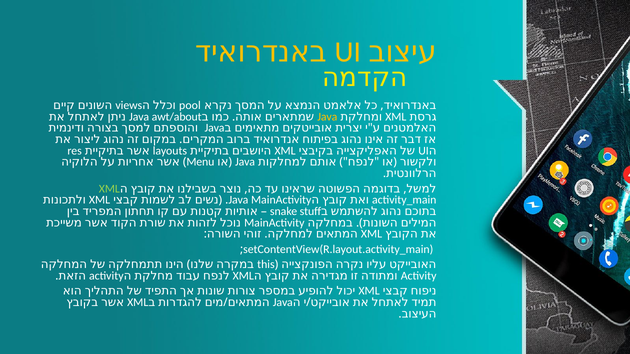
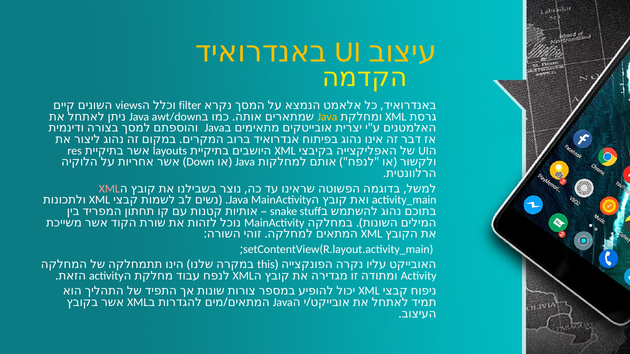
pool: pool -> filter (190, 106)
awt/about: awt/about -> awt/down (177, 117)
Menu: Menu -> Down (200, 162)
XML colour: light green -> pink (109, 189)
